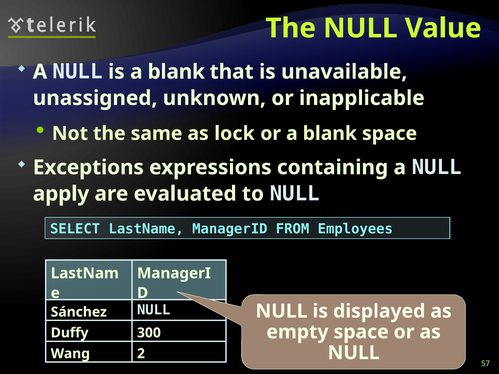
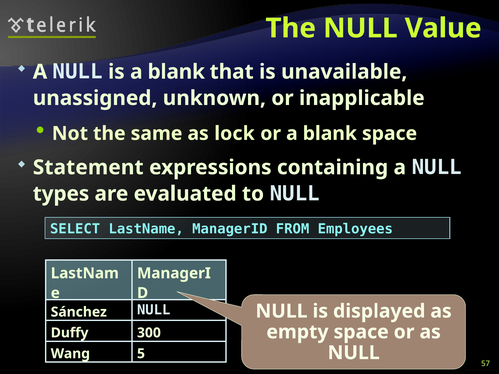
Exceptions: Exceptions -> Statement (88, 168)
apply: apply -> types (61, 194)
2: 2 -> 5 (141, 354)
